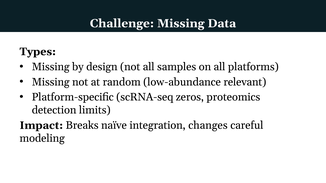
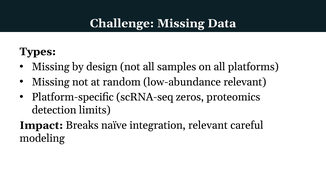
integration changes: changes -> relevant (208, 126)
